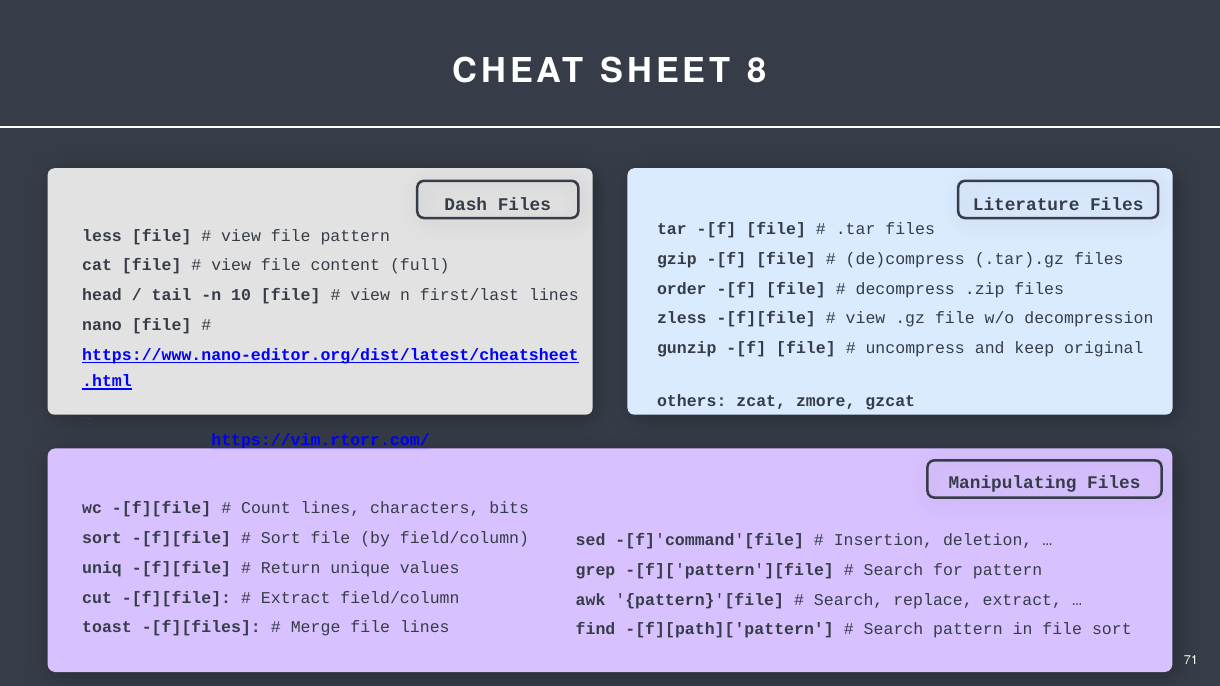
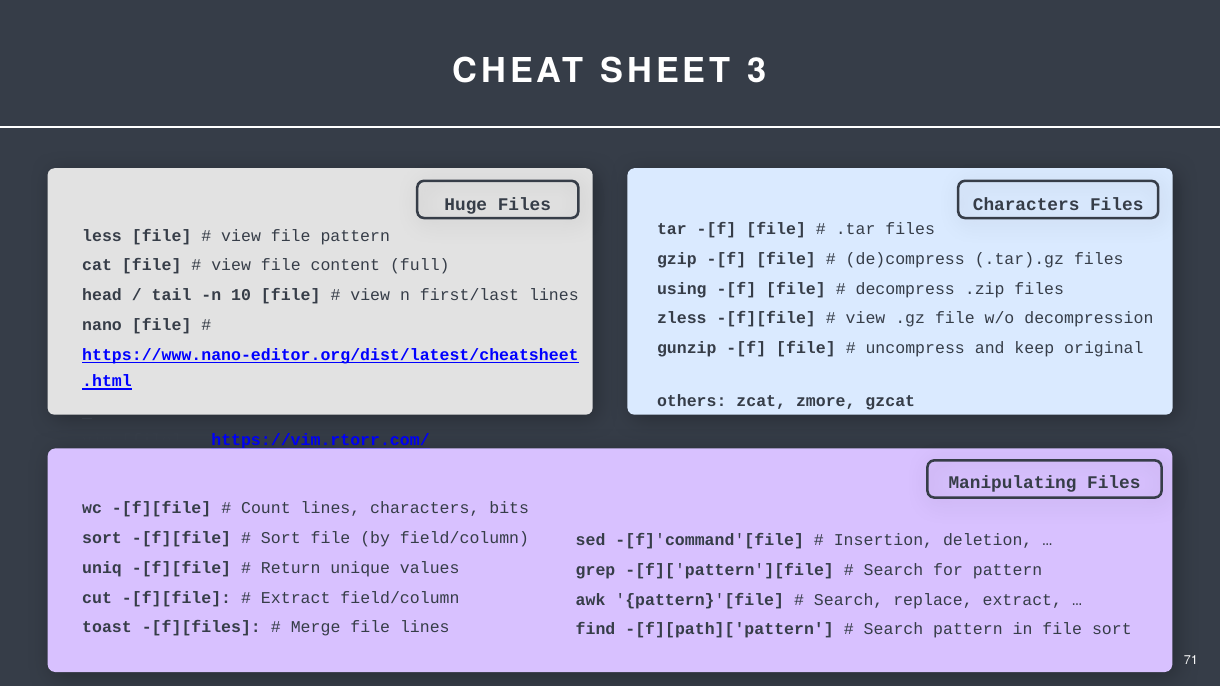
8: 8 -> 3 (757, 71)
Dash: Dash -> Huge (466, 204)
Literature: Literature -> Characters (1026, 204)
order: order -> using (682, 289)
